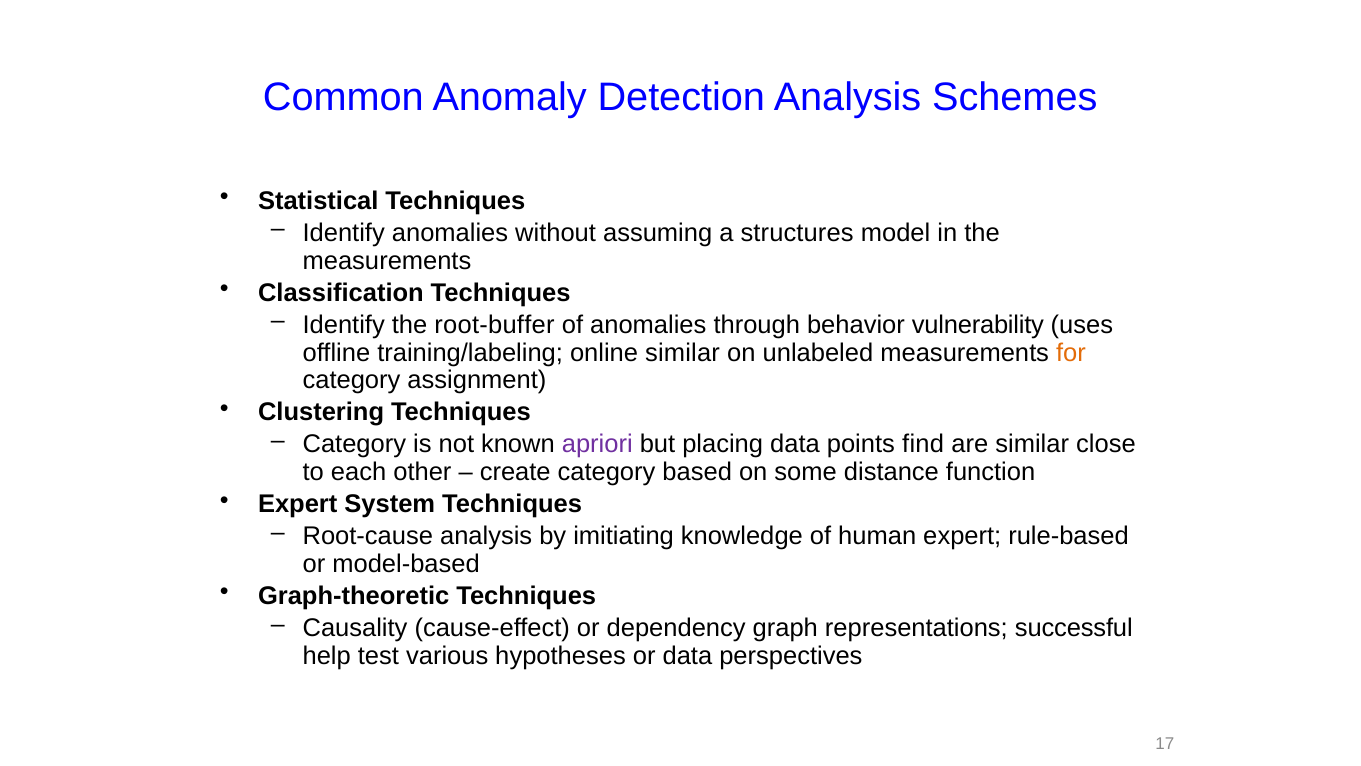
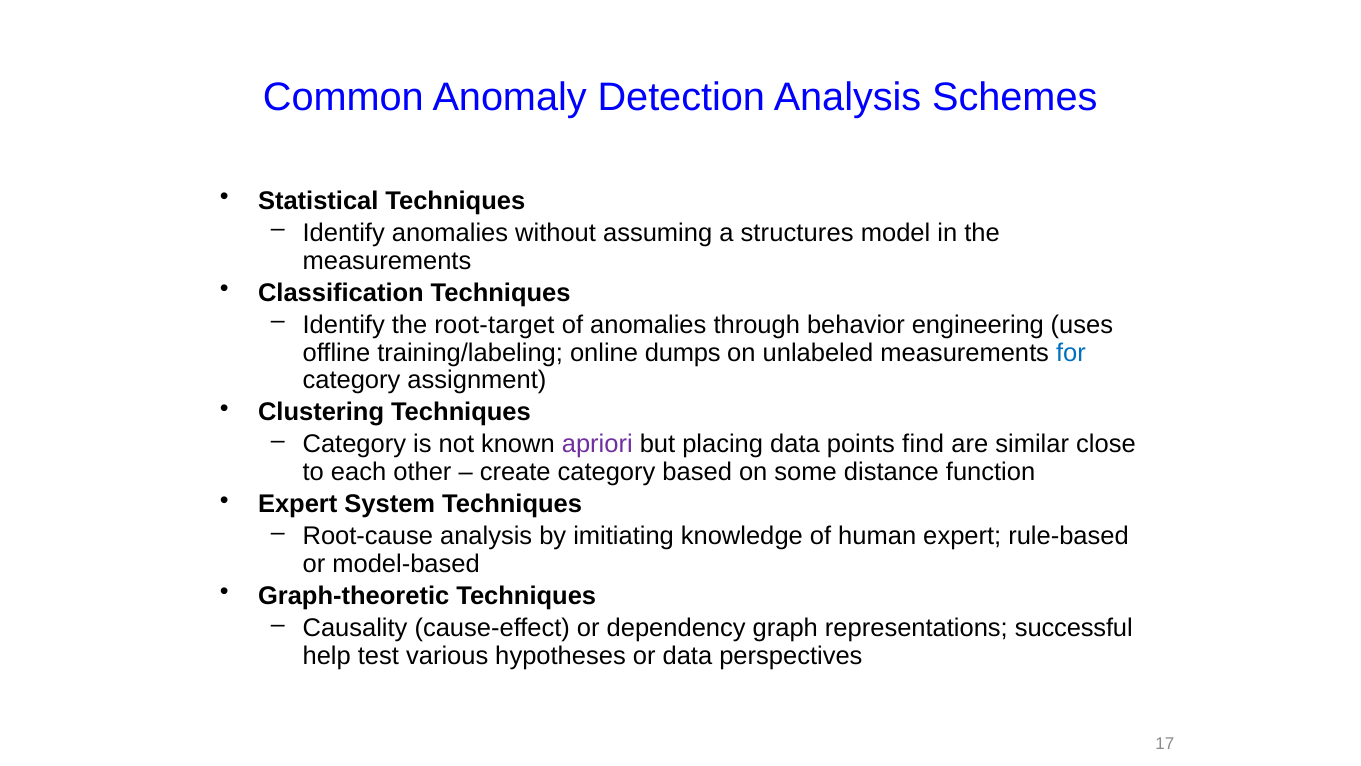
root-buffer: root-buffer -> root-target (494, 325)
vulnerability: vulnerability -> engineering (978, 325)
online similar: similar -> dumps (683, 352)
for colour: orange -> blue (1071, 352)
